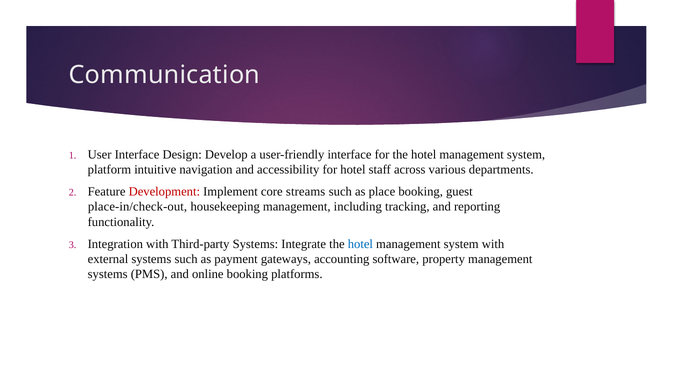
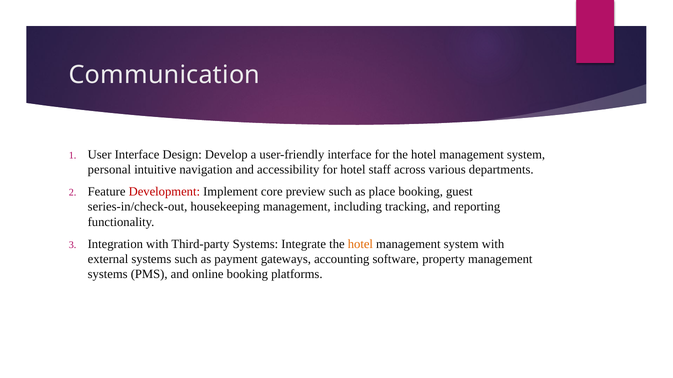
platform: platform -> personal (109, 170)
streams: streams -> preview (306, 192)
place-in/check-out: place-in/check-out -> series-in/check-out (138, 207)
hotel colour: blue -> orange (360, 244)
